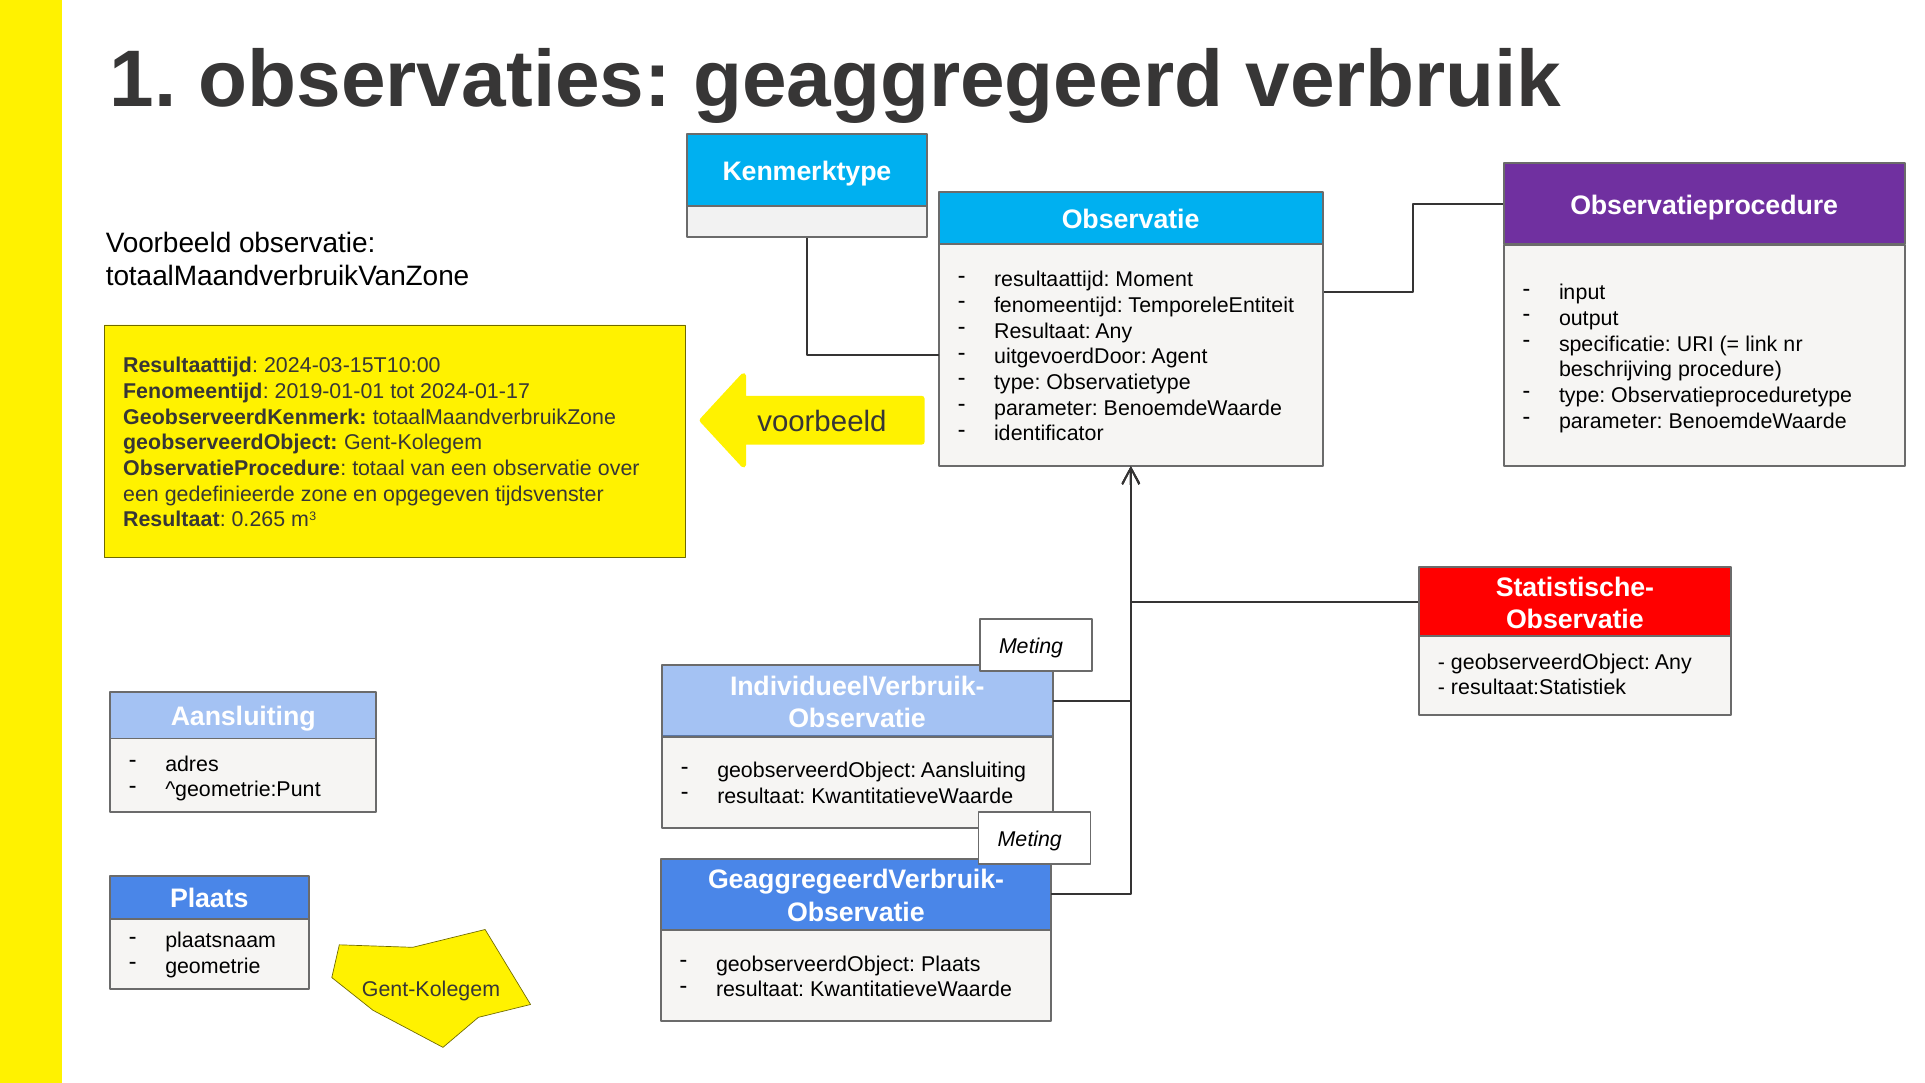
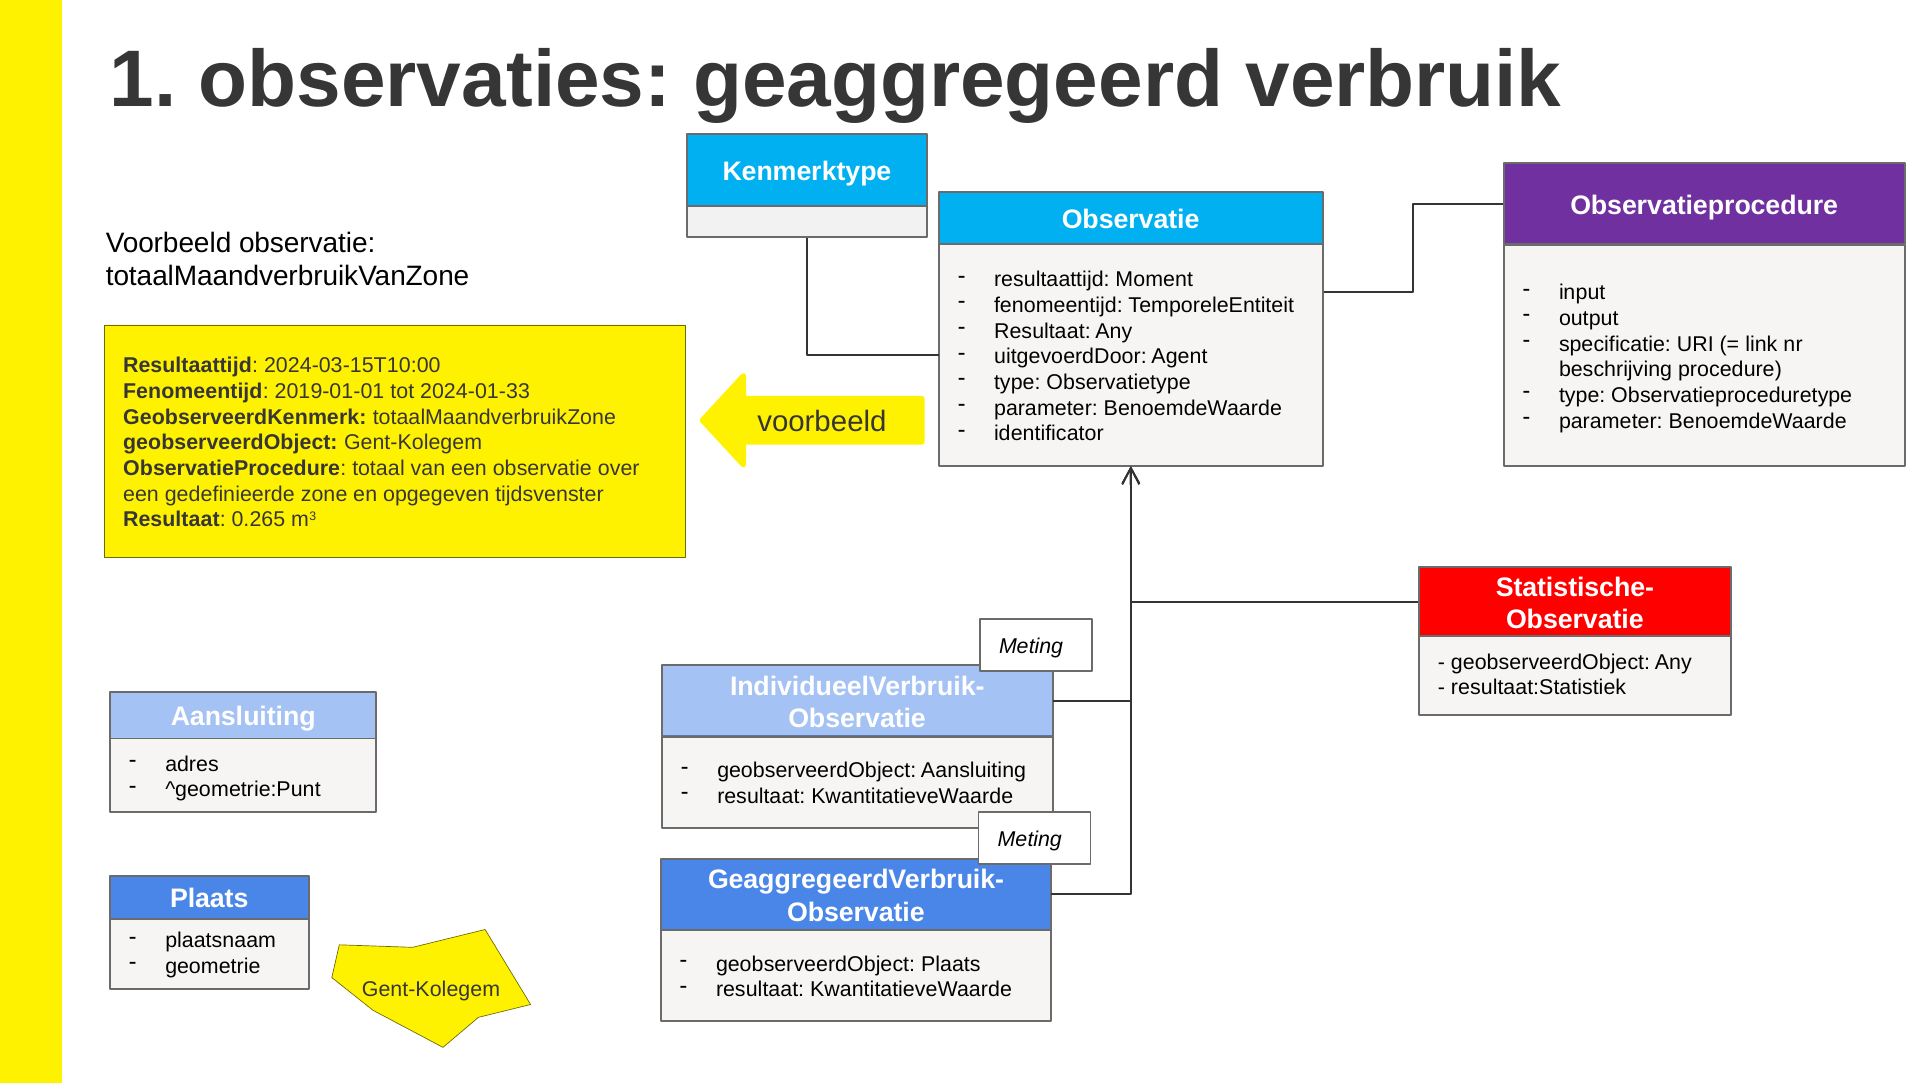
2024-01-17: 2024-01-17 -> 2024-01-33 (475, 391)
